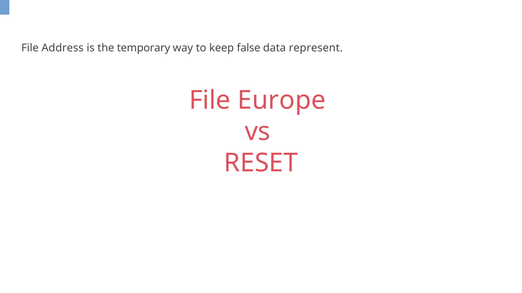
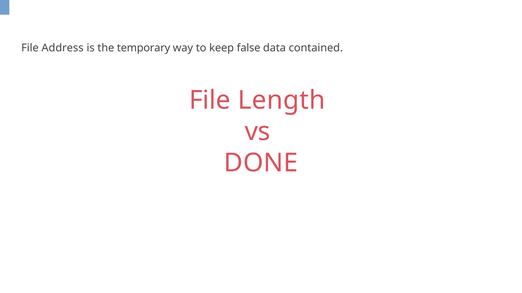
represent: represent -> contained (316, 48)
Europe: Europe -> Length (282, 101)
RESET: RESET -> DONE (261, 163)
